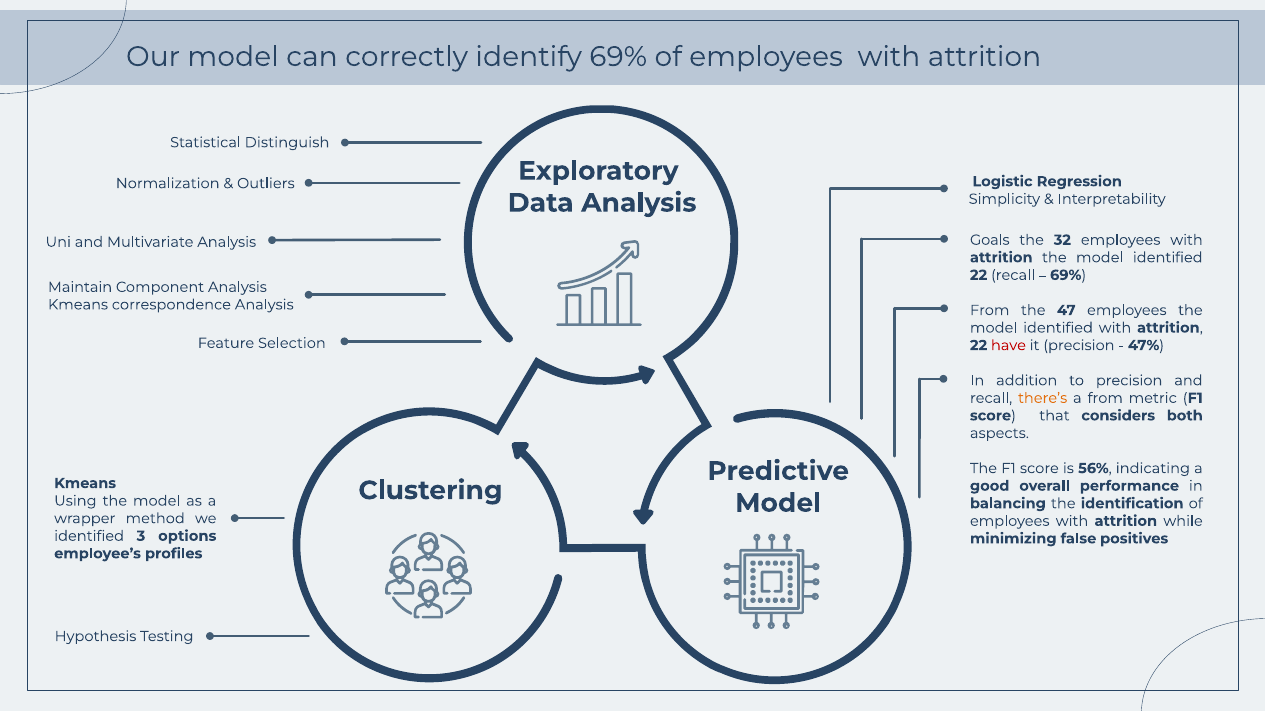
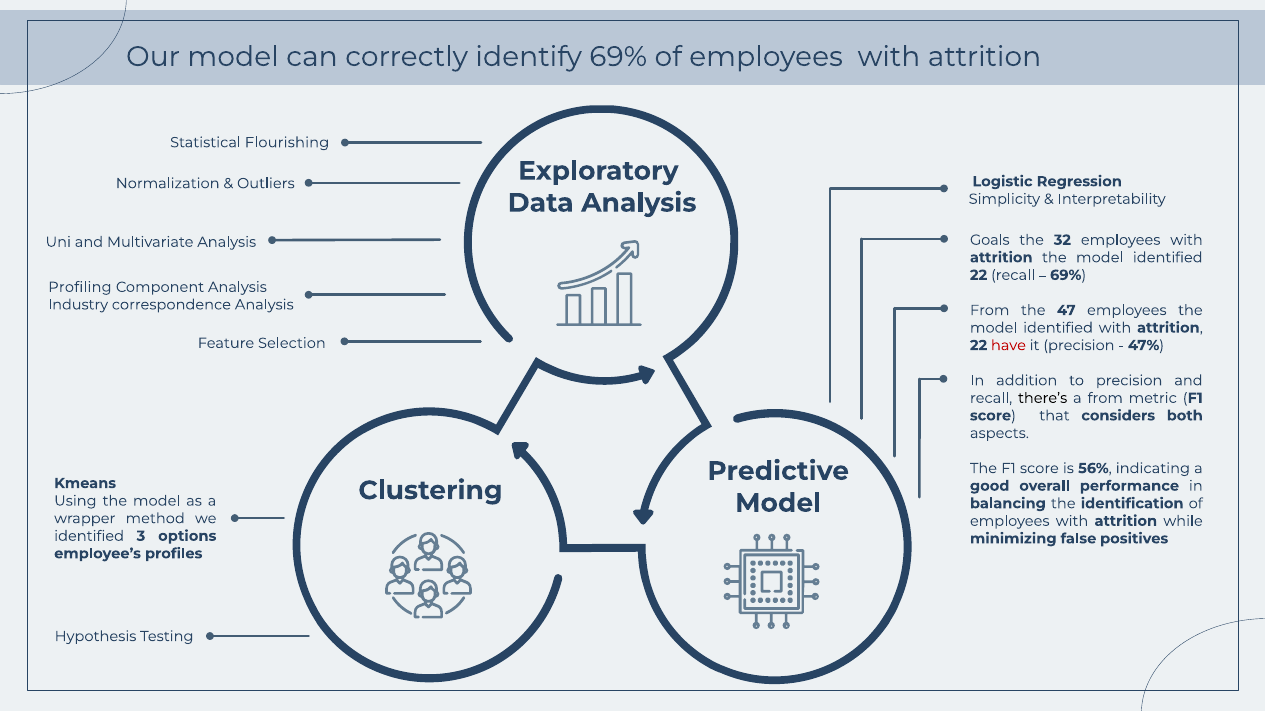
Distinguish: Distinguish -> Flourishing (287, 143)
Maintain: Maintain -> Profiling (80, 287)
Kmeans: Kmeans -> Industry (78, 305)
there’s colour: orange -> black (1043, 398)
